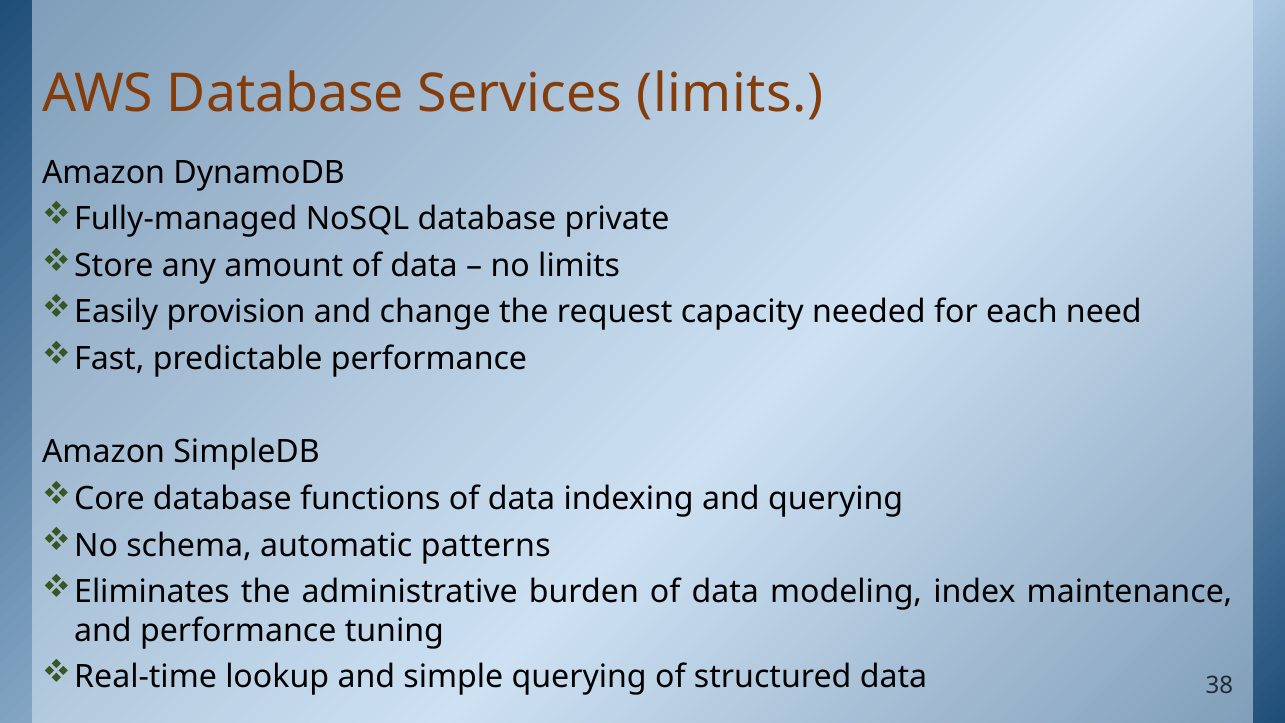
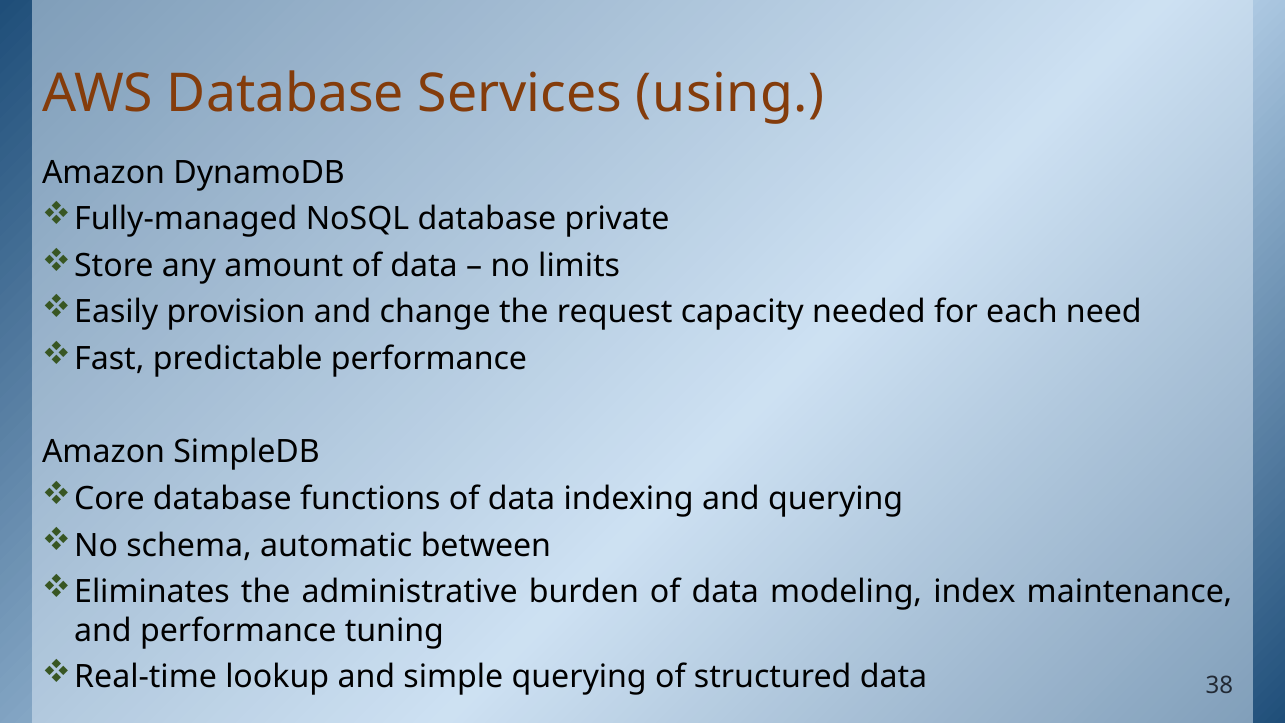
Services limits: limits -> using (730, 93)
patterns: patterns -> between (486, 545)
